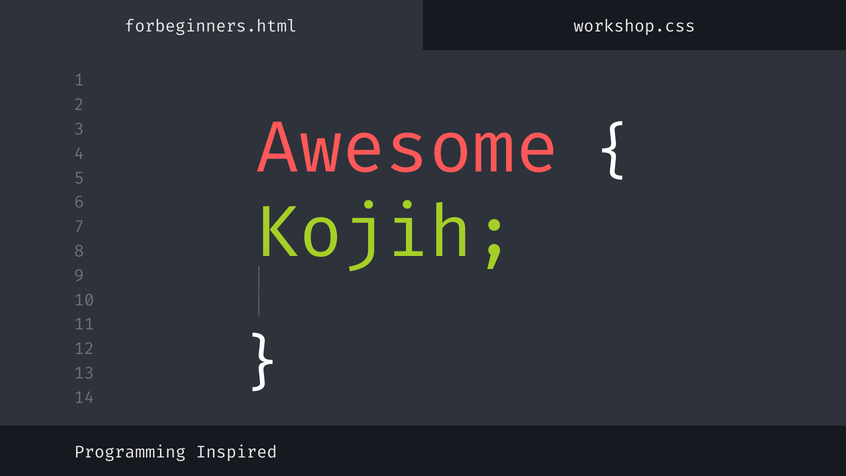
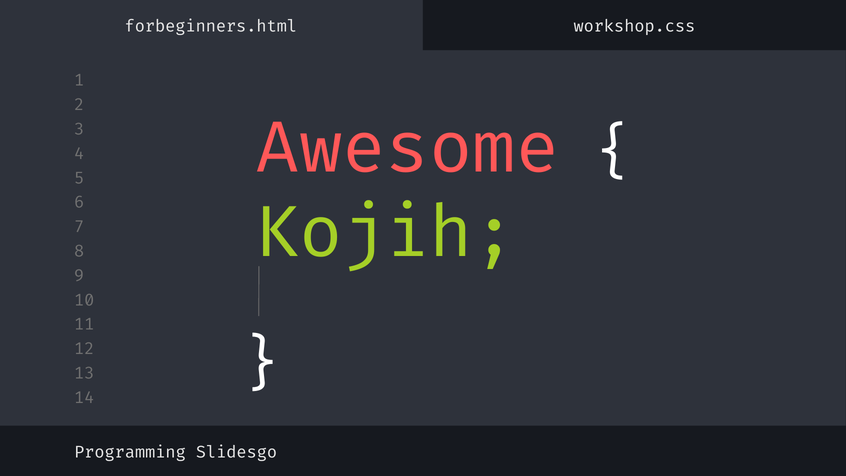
Inspired: Inspired -> Slidesgo (236, 452)
